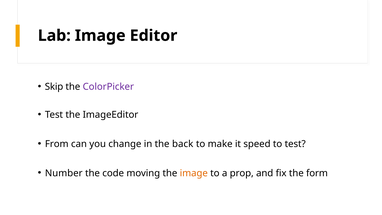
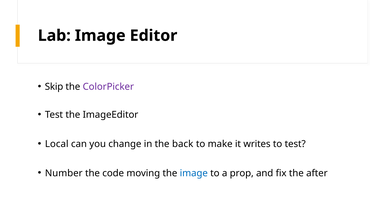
From: From -> Local (57, 144)
speed: speed -> writes (257, 144)
image colour: orange -> blue (194, 173)
form: form -> after (317, 173)
